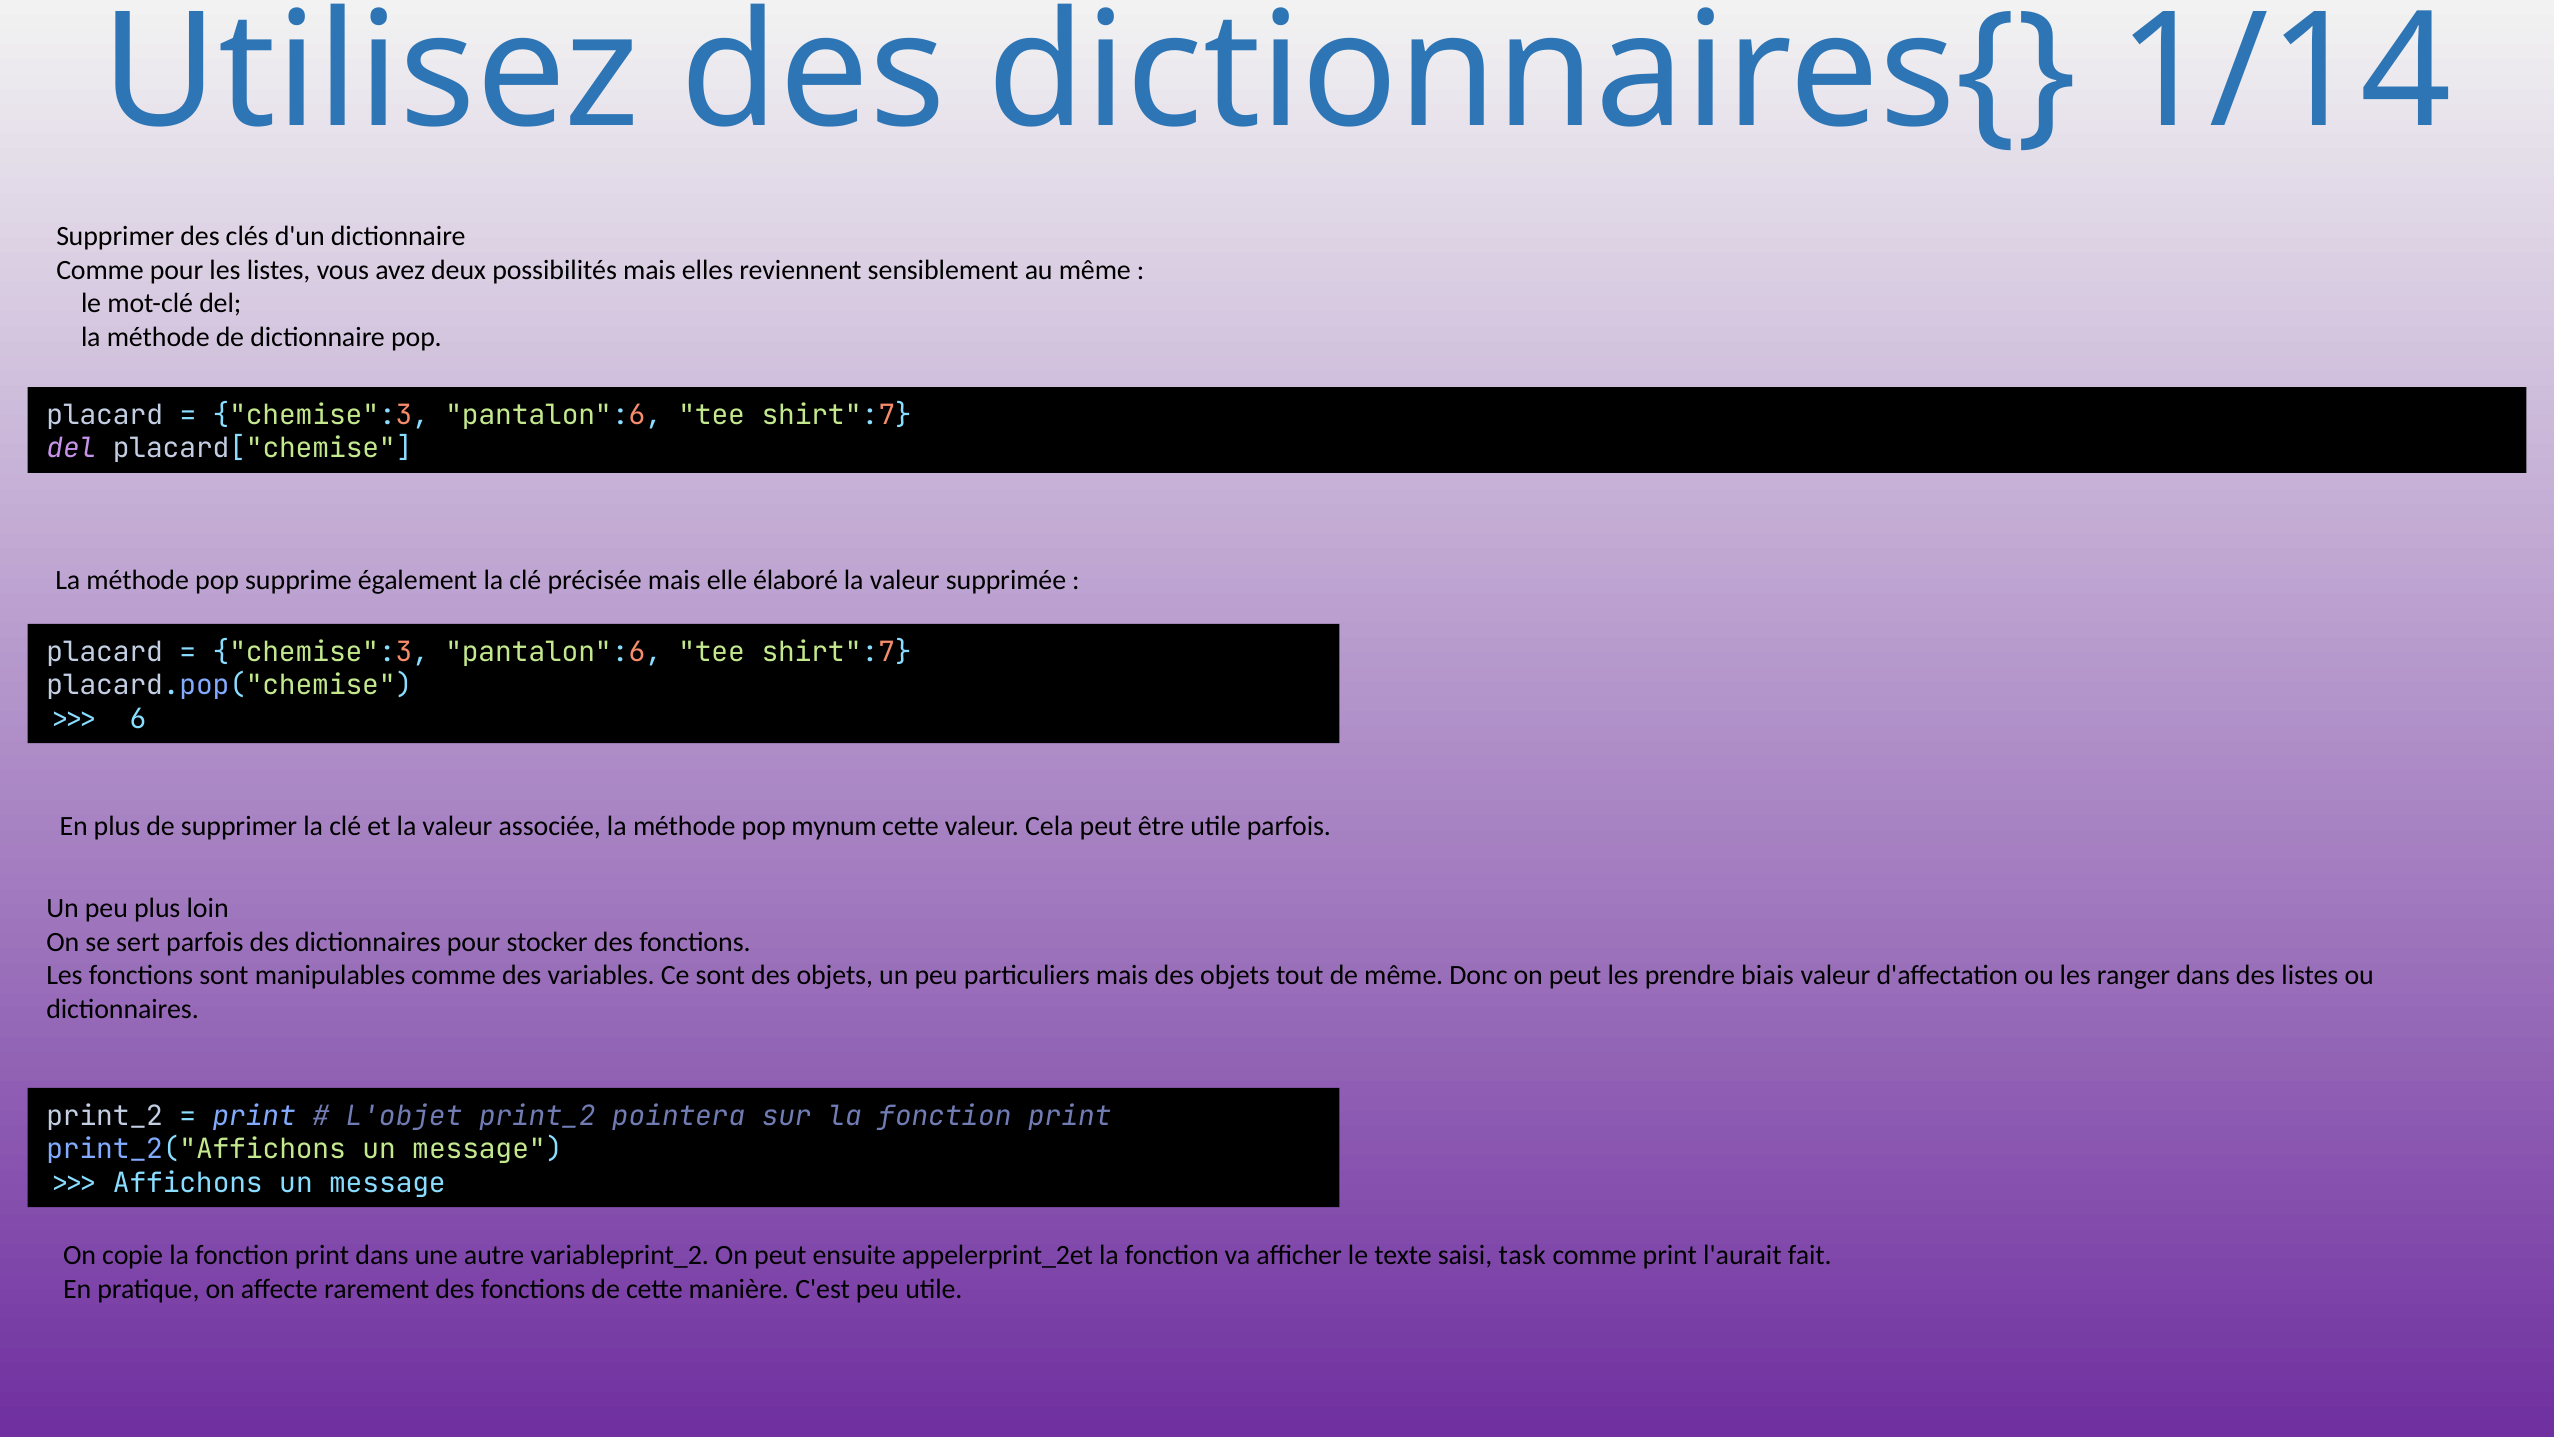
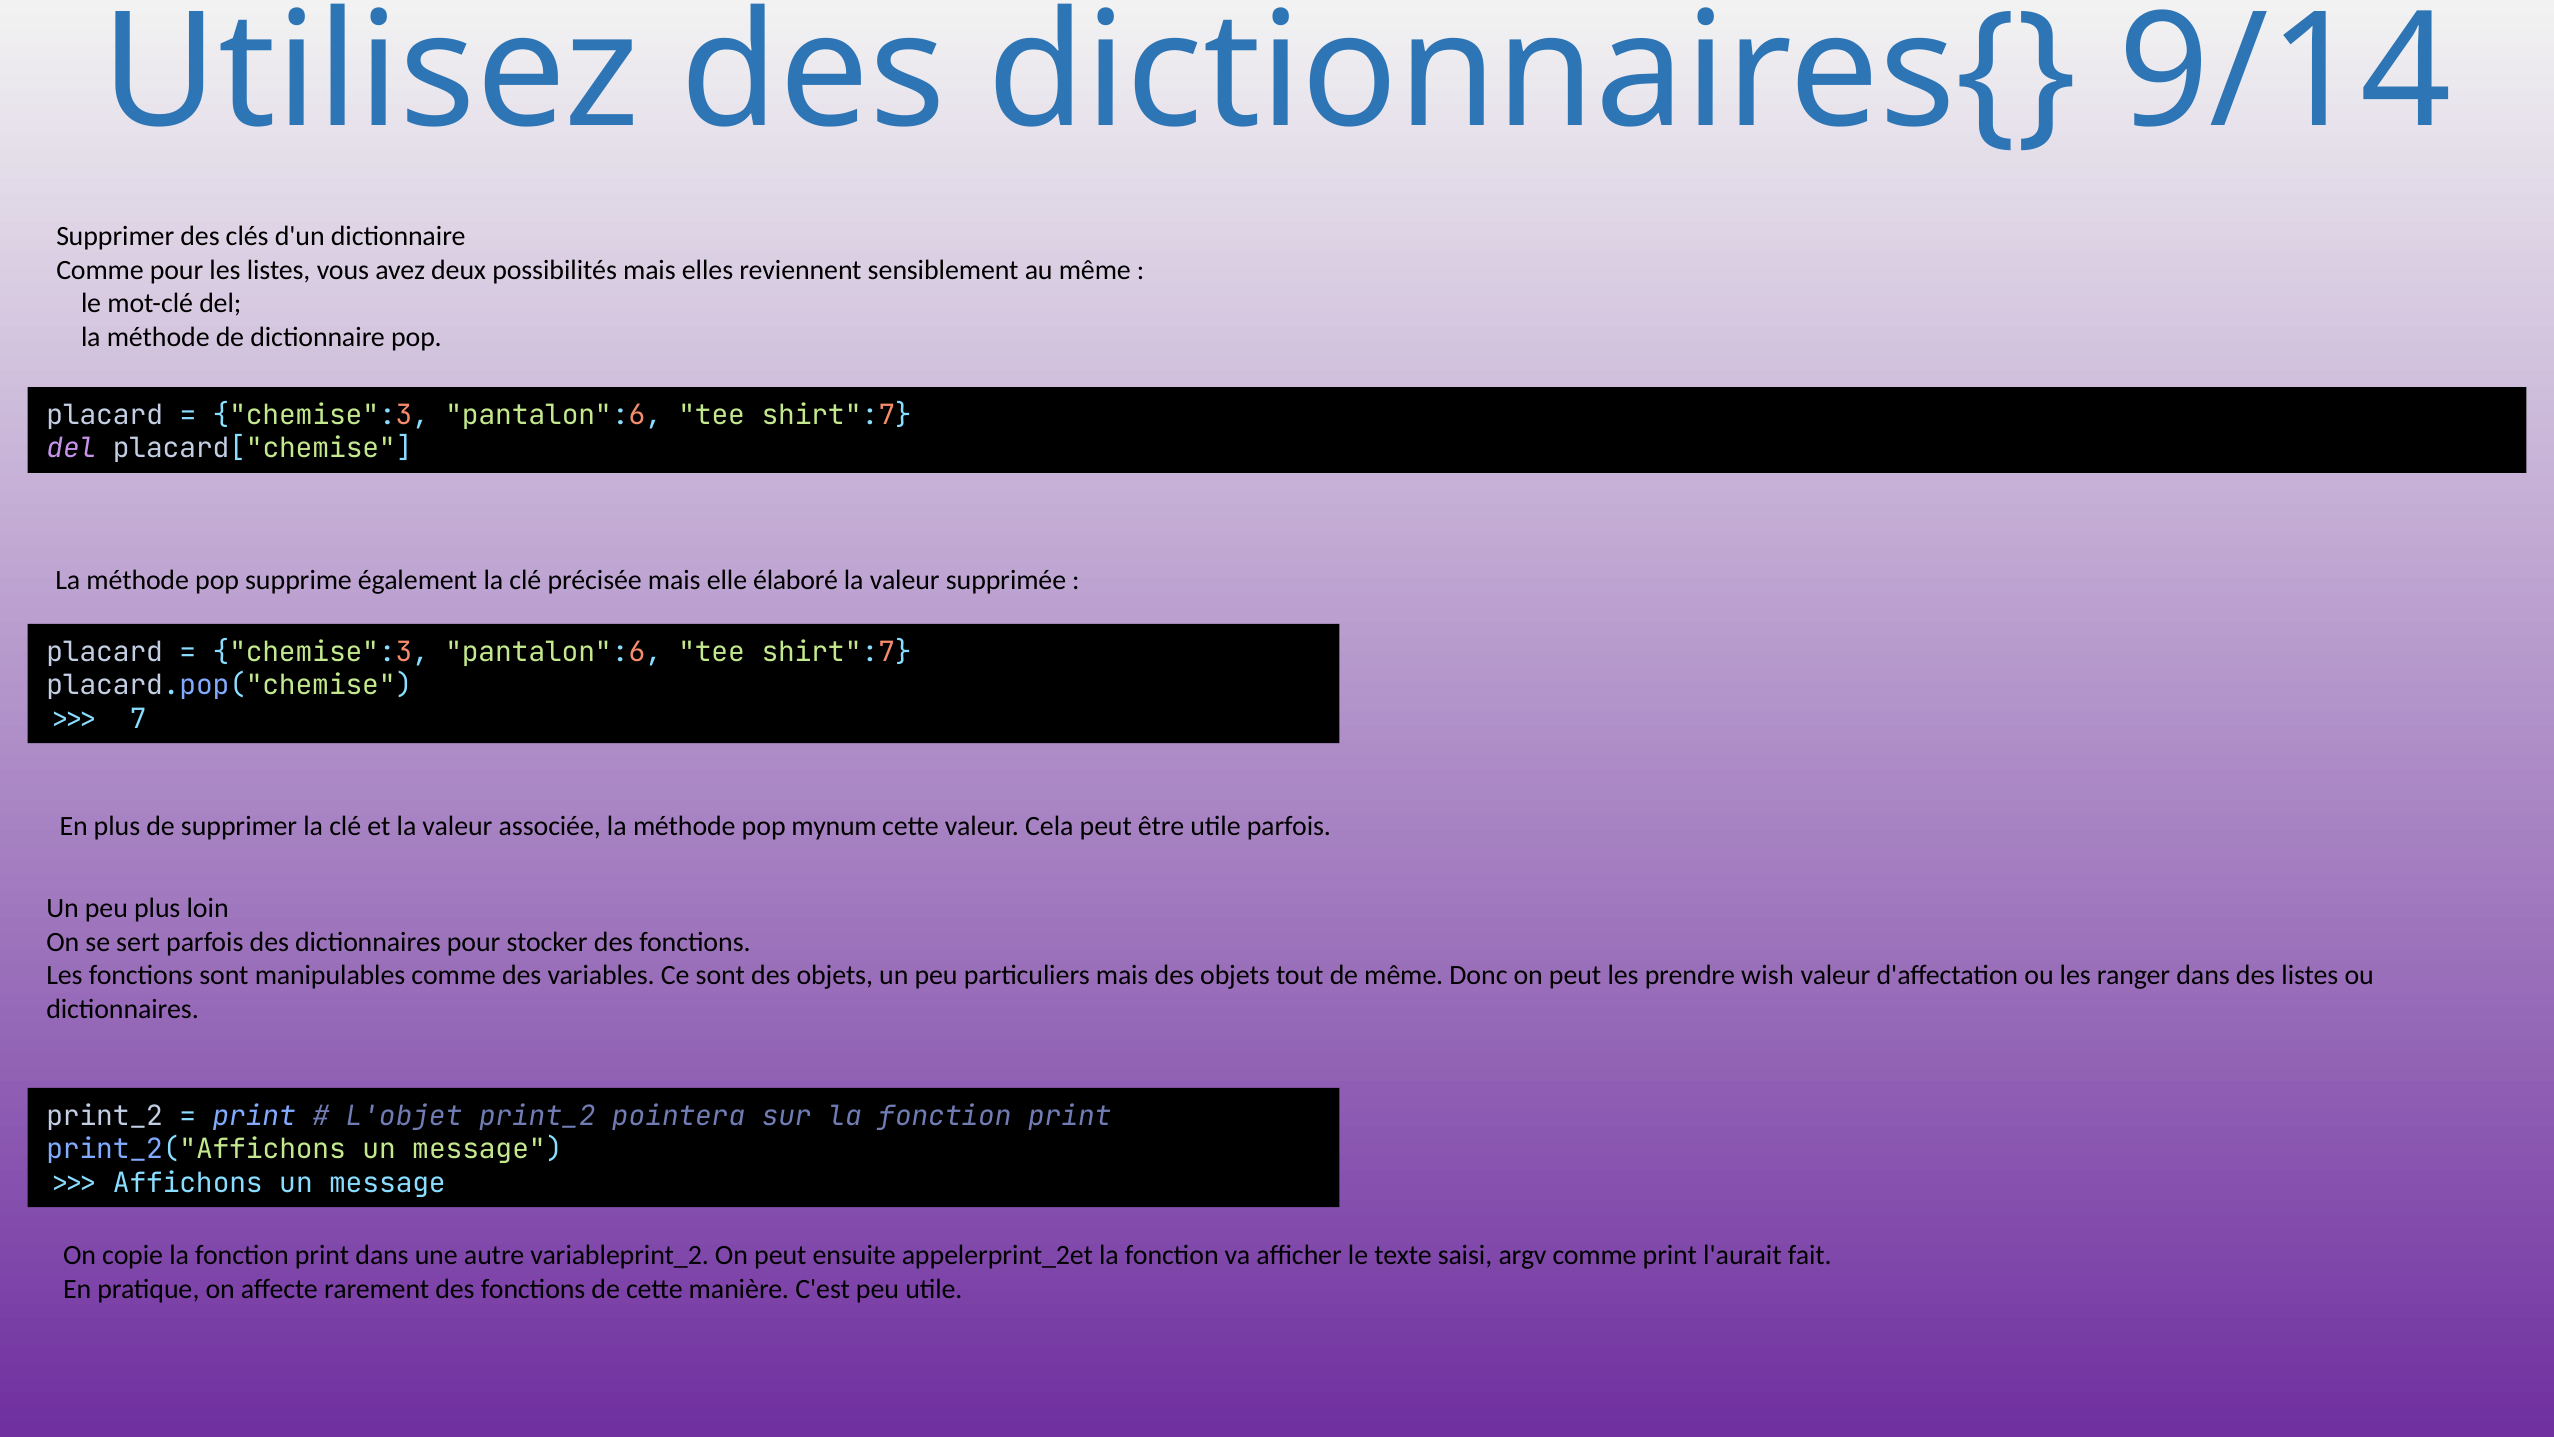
1/14: 1/14 -> 9/14 (2285, 73)
6: 6 -> 7 (138, 719)
biais: biais -> wish (1767, 975)
task: task -> argv (1523, 1255)
